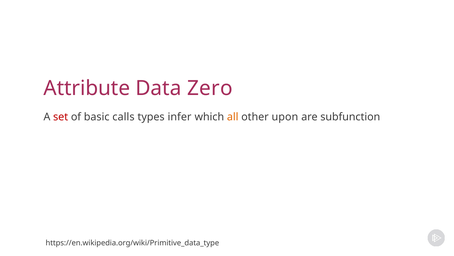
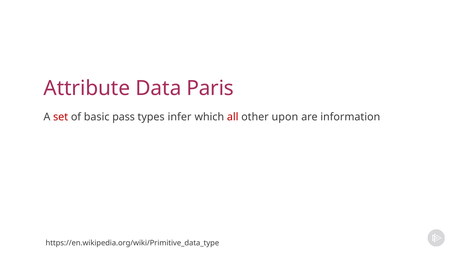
Zero: Zero -> Paris (210, 88)
calls: calls -> pass (124, 117)
all colour: orange -> red (233, 117)
subfunction: subfunction -> information (350, 117)
